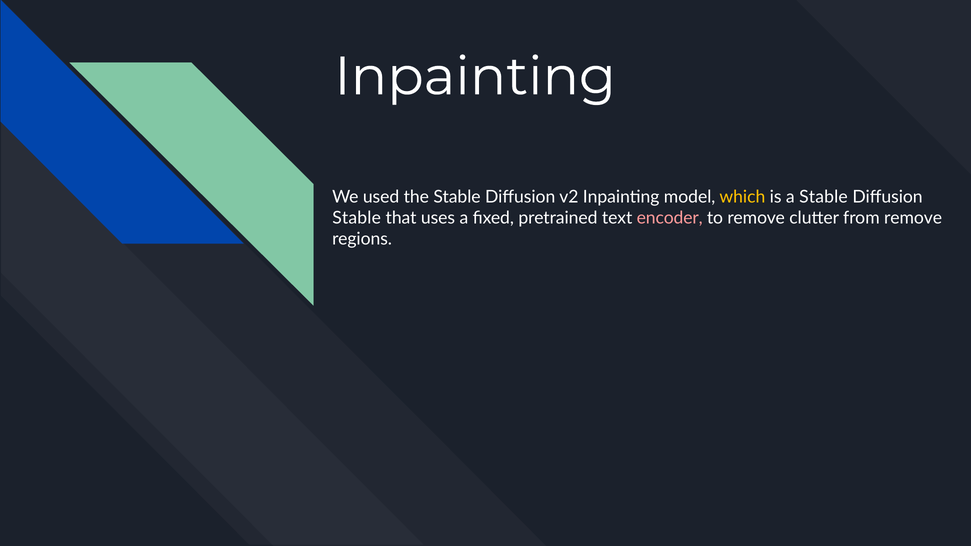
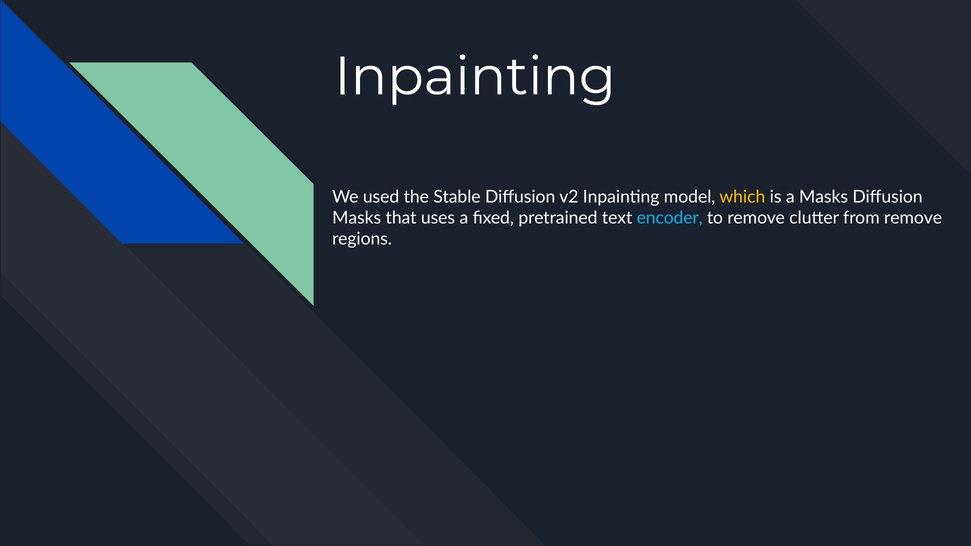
a Stable: Stable -> Masks (824, 197)
Stable: Stable -> Masks (357, 218)
encoder colour: pink -> light blue (670, 218)
